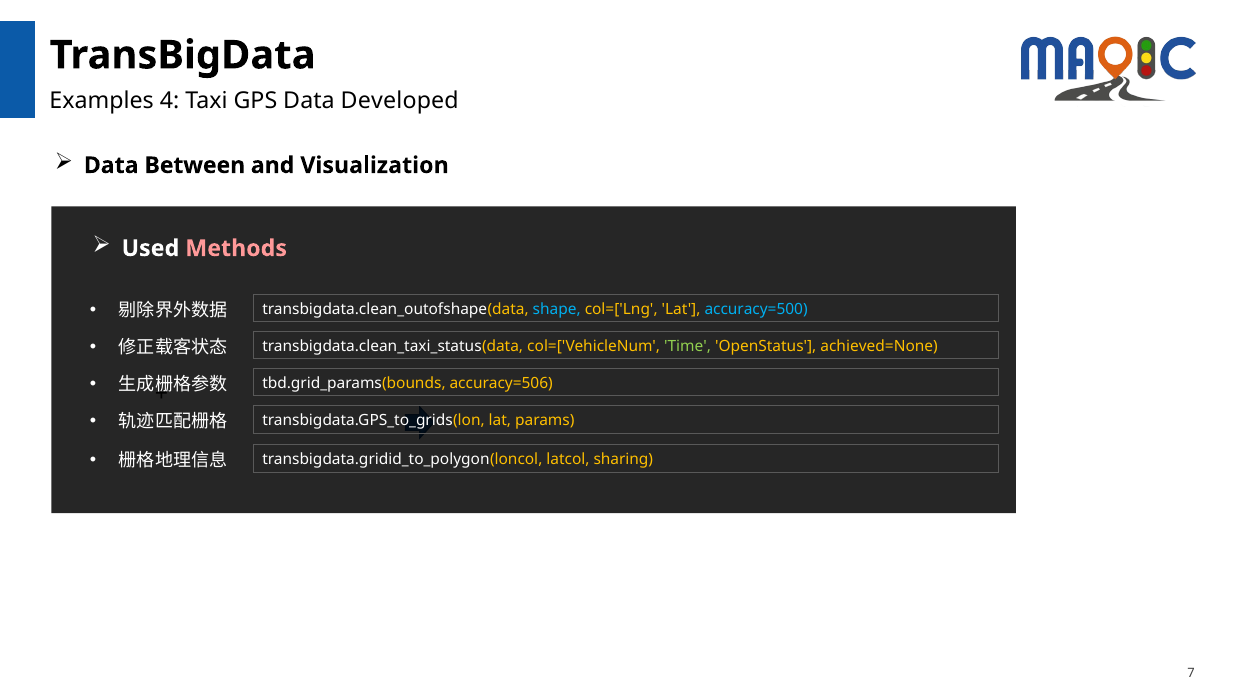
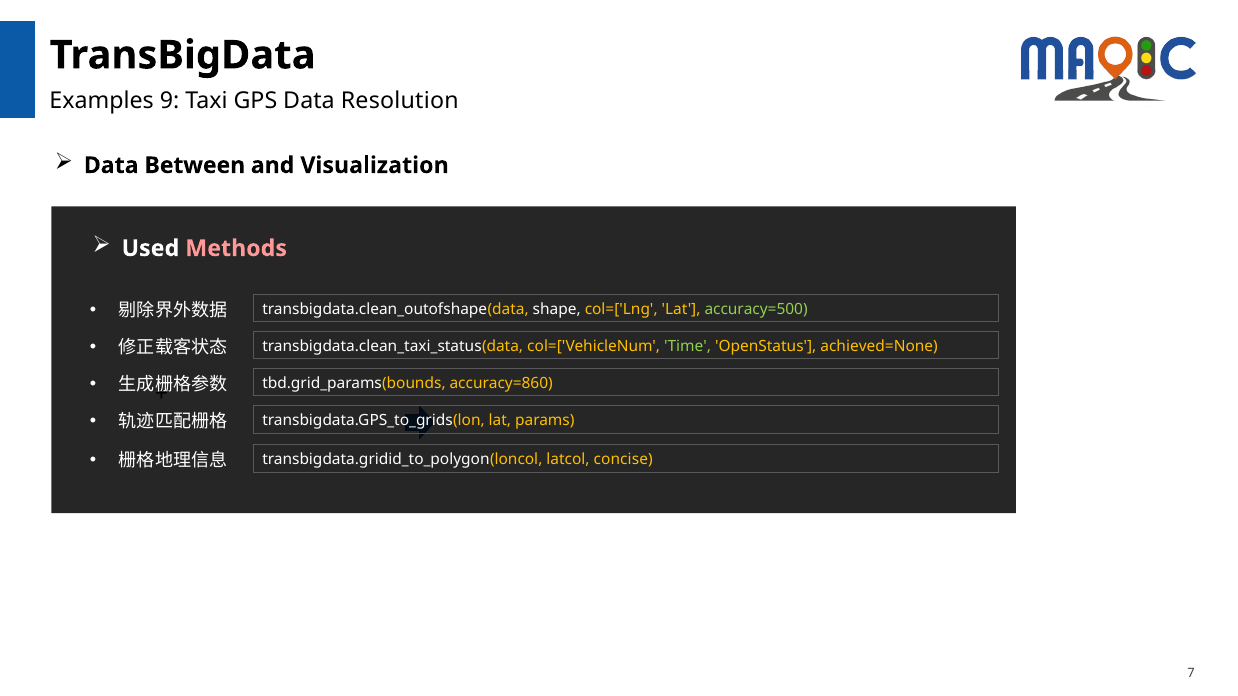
4: 4 -> 9 (170, 101)
Developed: Developed -> Resolution (400, 101)
shape colour: light blue -> white (557, 309)
accuracy=500 colour: light blue -> light green (756, 309)
accuracy=506: accuracy=506 -> accuracy=860 (501, 383)
sharing: sharing -> concise (623, 460)
